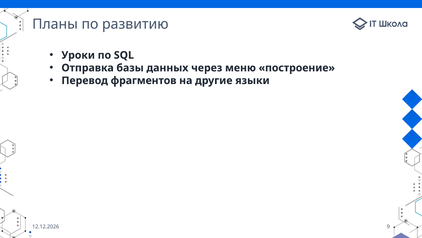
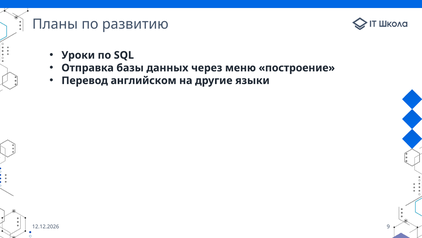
фрагментов: фрагментов -> английском (144, 80)
